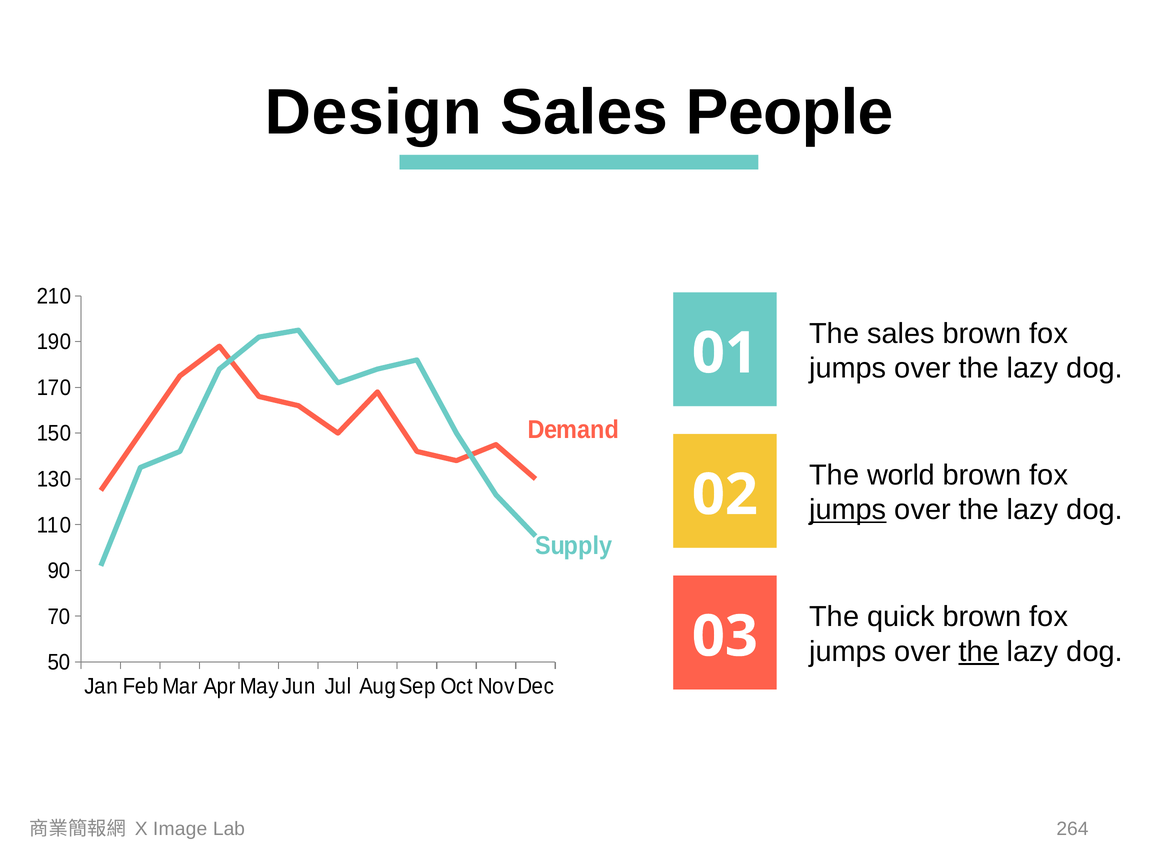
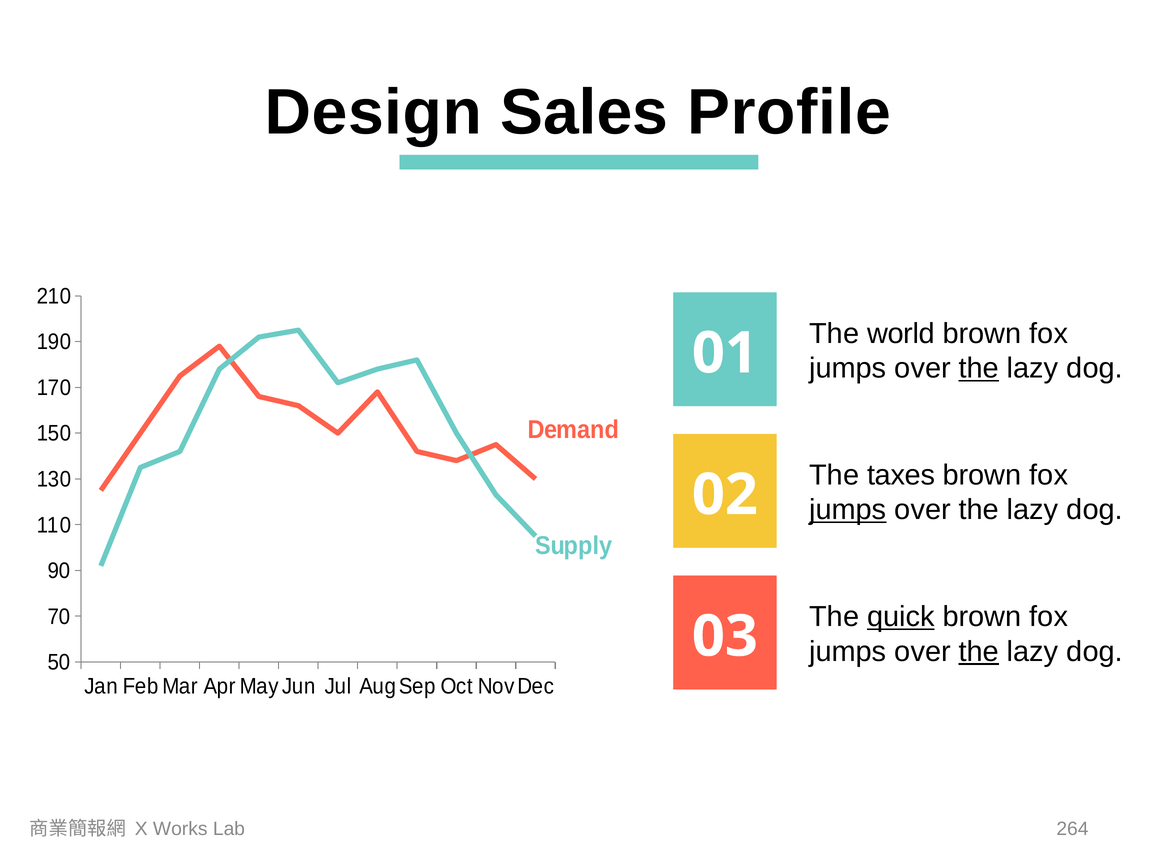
People: People -> Profile (789, 113)
The sales: sales -> world (901, 334)
the underline: none -> present (979, 368)
world: world -> taxes (901, 475)
quick underline: none -> present (901, 617)
Image: Image -> Works (180, 829)
